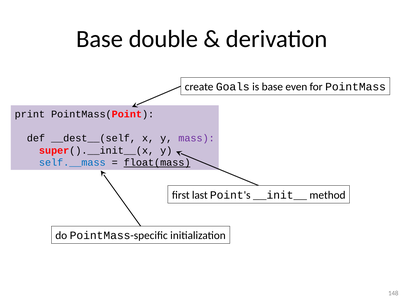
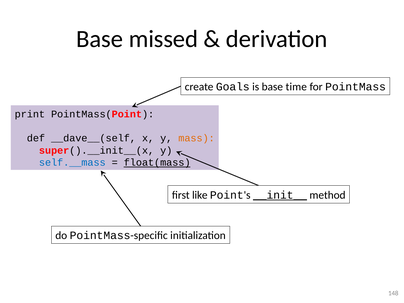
double: double -> missed (163, 39)
even: even -> time (296, 87)
__dest__(self: __dest__(self -> __dave__(self (94, 138)
mass colour: purple -> orange (197, 138)
last: last -> like (200, 195)
__init__ underline: none -> present (280, 195)
